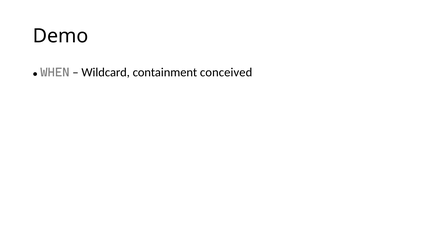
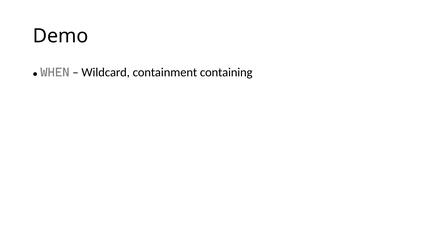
conceived: conceived -> containing (226, 73)
